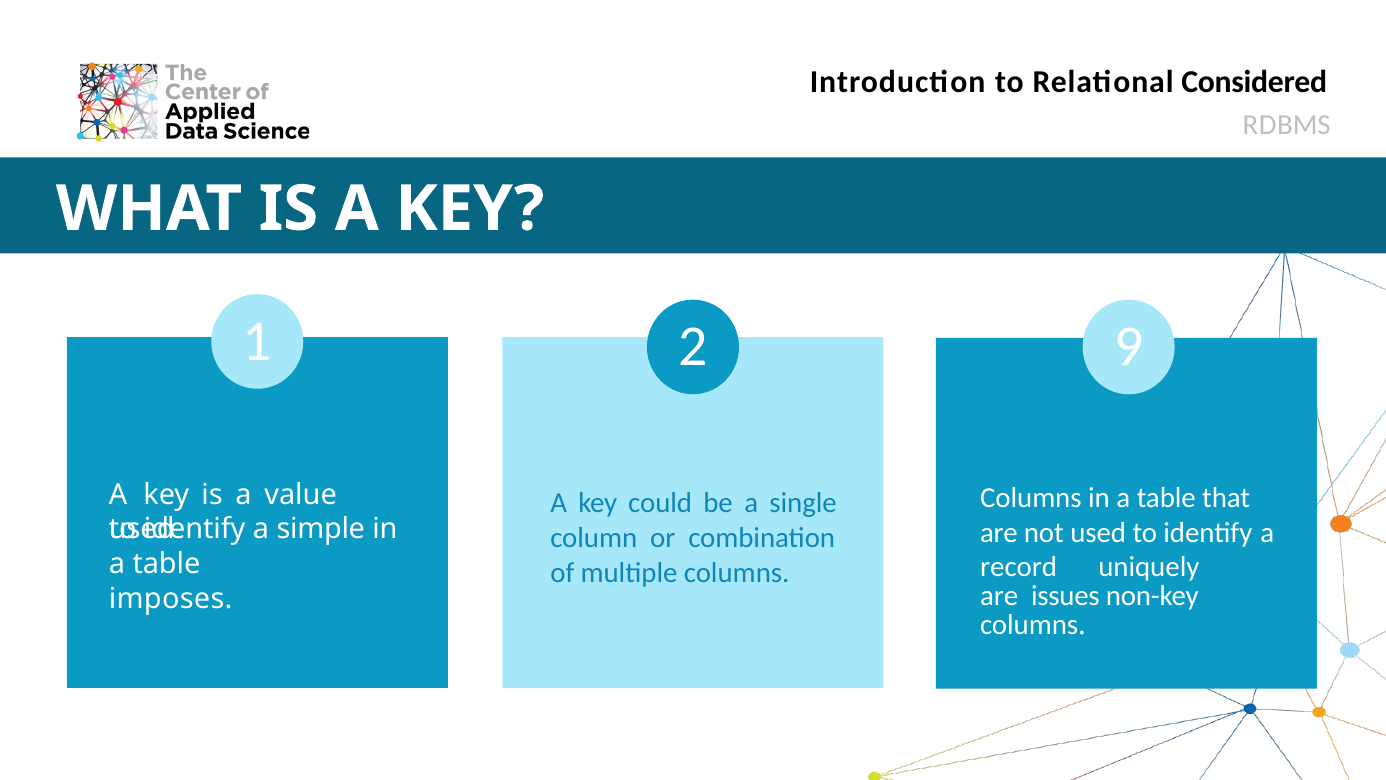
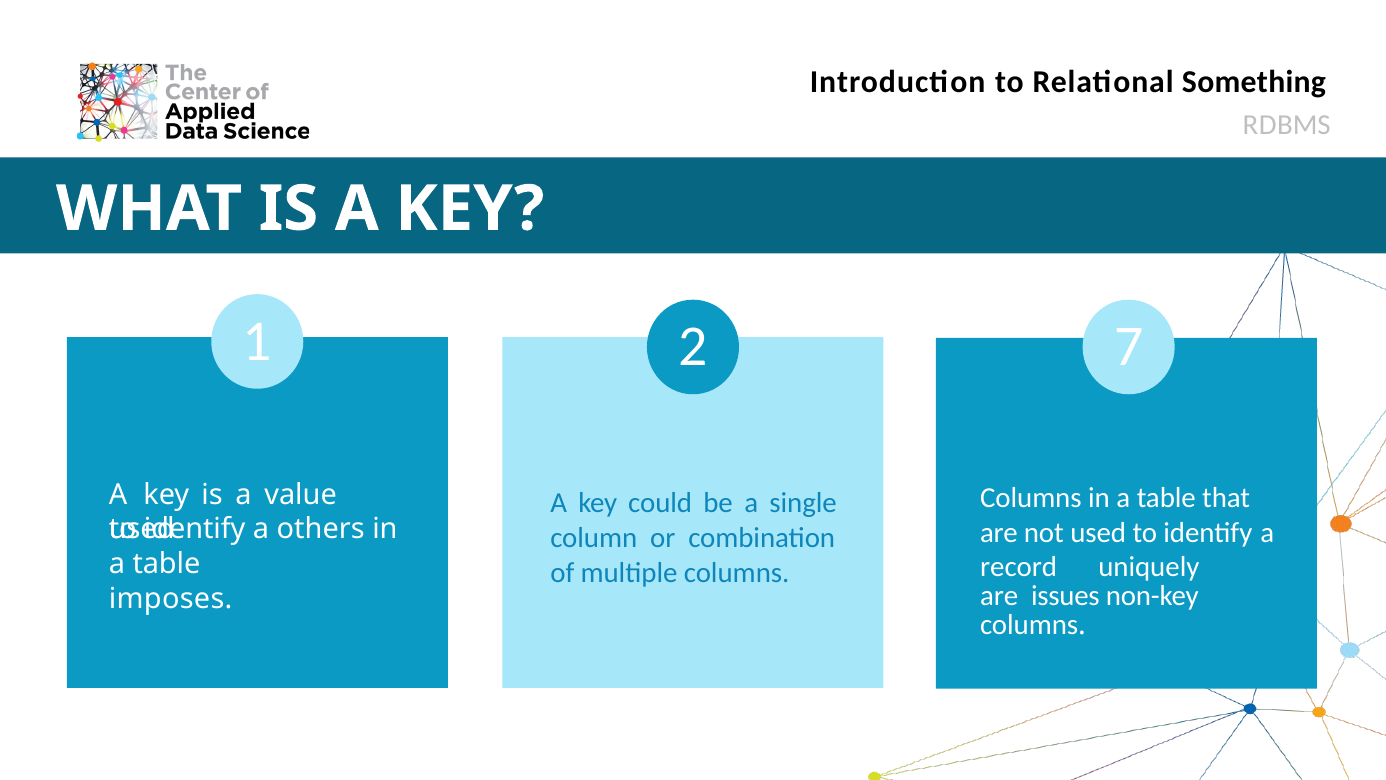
Considered: Considered -> Something (1254, 82)
9: 9 -> 7 (1129, 346)
simple: simple -> others (321, 529)
